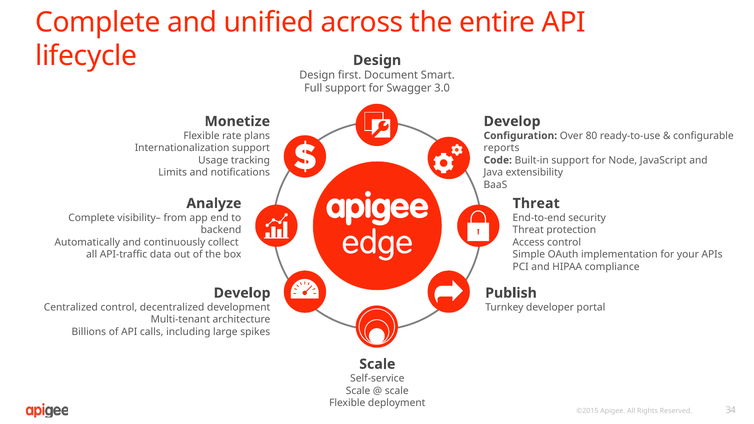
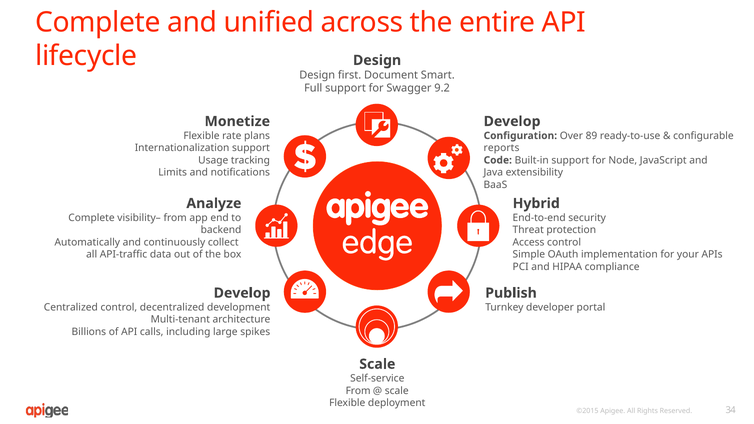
3.0: 3.0 -> 9.2 (442, 88)
80: 80 -> 89 (591, 136)
Threat: Threat -> Hybrid (536, 203)
Scale: Scale -> From (358, 391)
